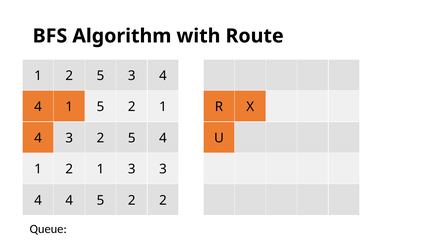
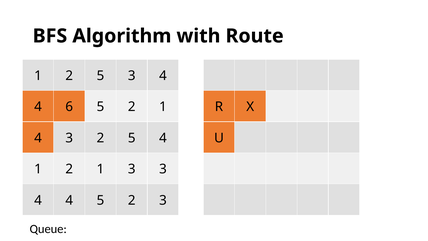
1: 1 -> 6 (69, 107)
2 2: 2 -> 3 (163, 200)
